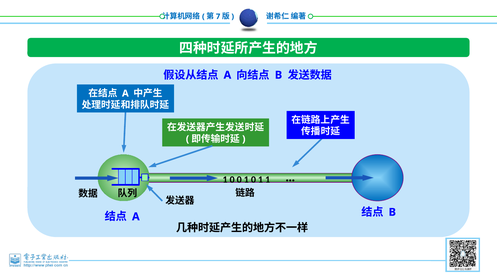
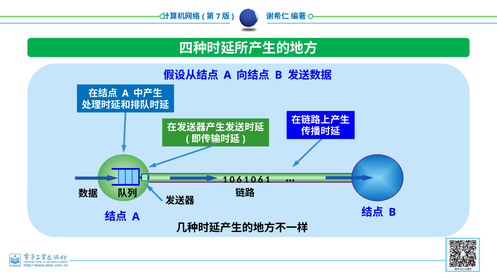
0: 0 -> 6 (239, 180)
1: 1 -> 6 (261, 180)
